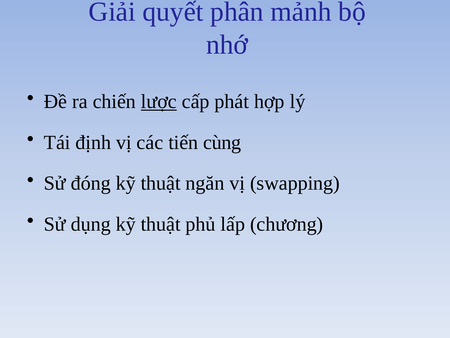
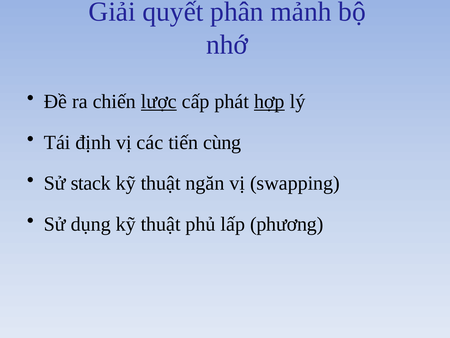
hợp underline: none -> present (269, 101)
đóng: đóng -> stack (91, 183)
chương: chương -> phương (287, 224)
